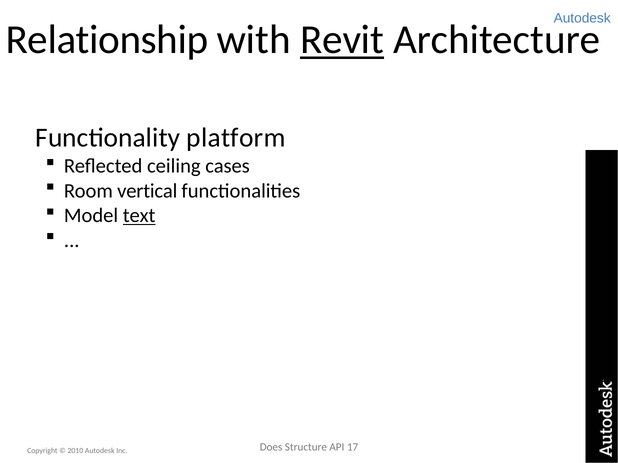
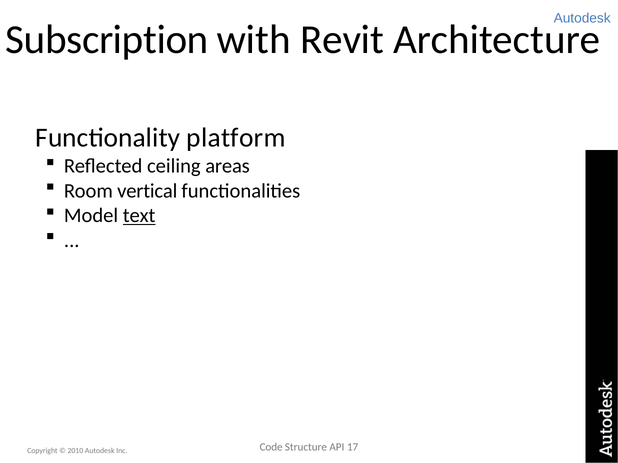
Relationship: Relationship -> Subscription (107, 40)
Revit underline: present -> none (342, 40)
cases: cases -> areas (228, 166)
Does: Does -> Code (271, 448)
